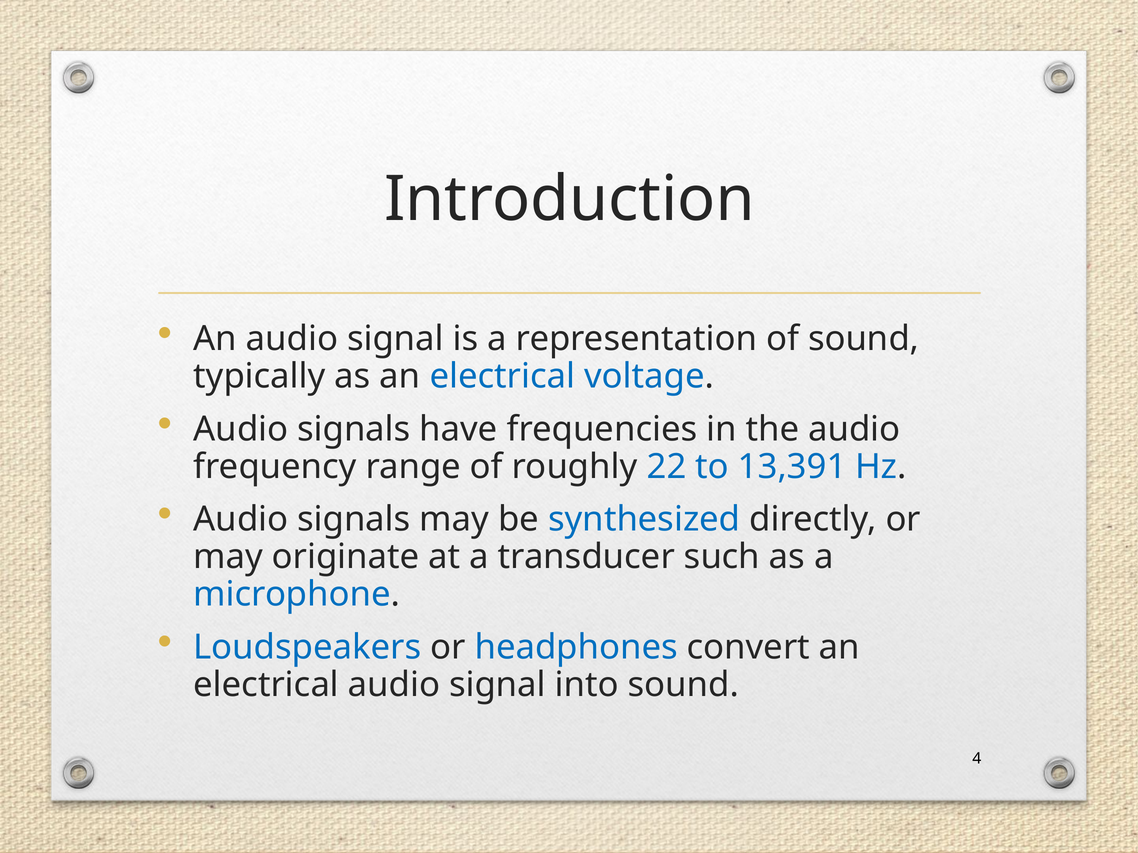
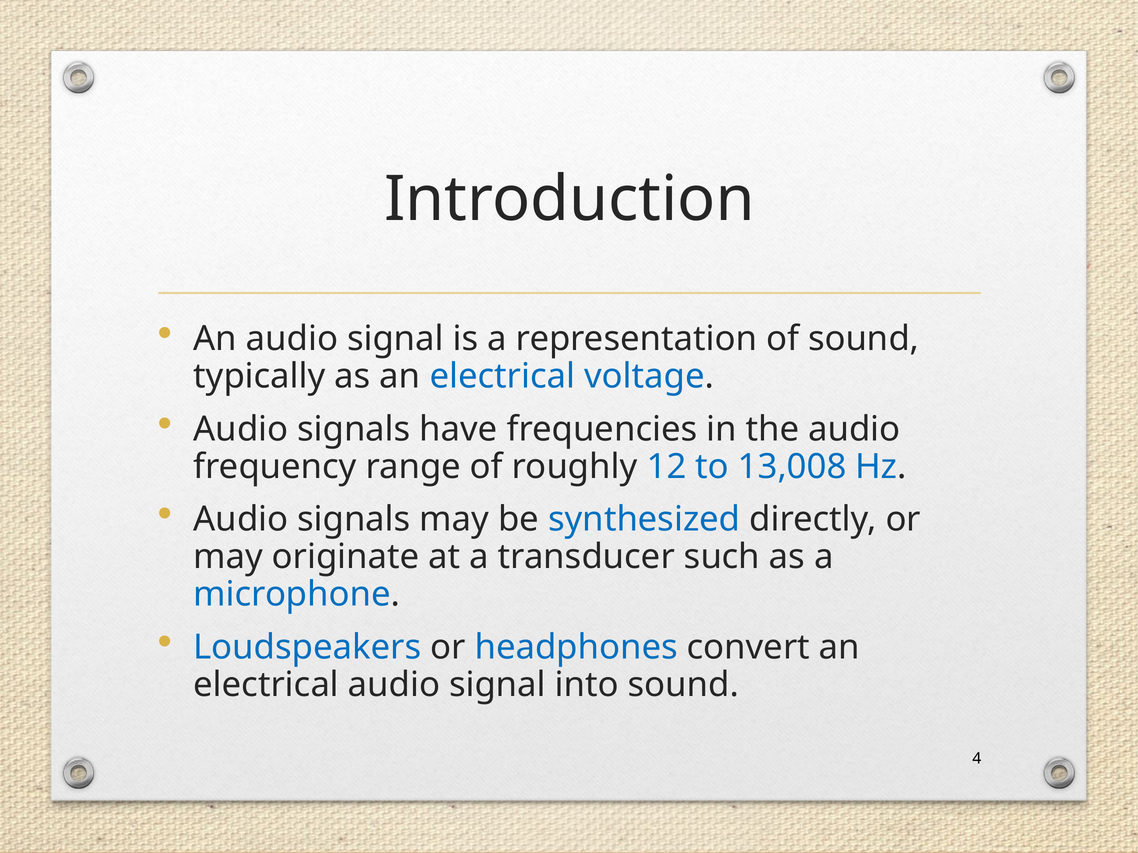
22: 22 -> 12 (667, 467)
13,391: 13,391 -> 13,008 (792, 467)
